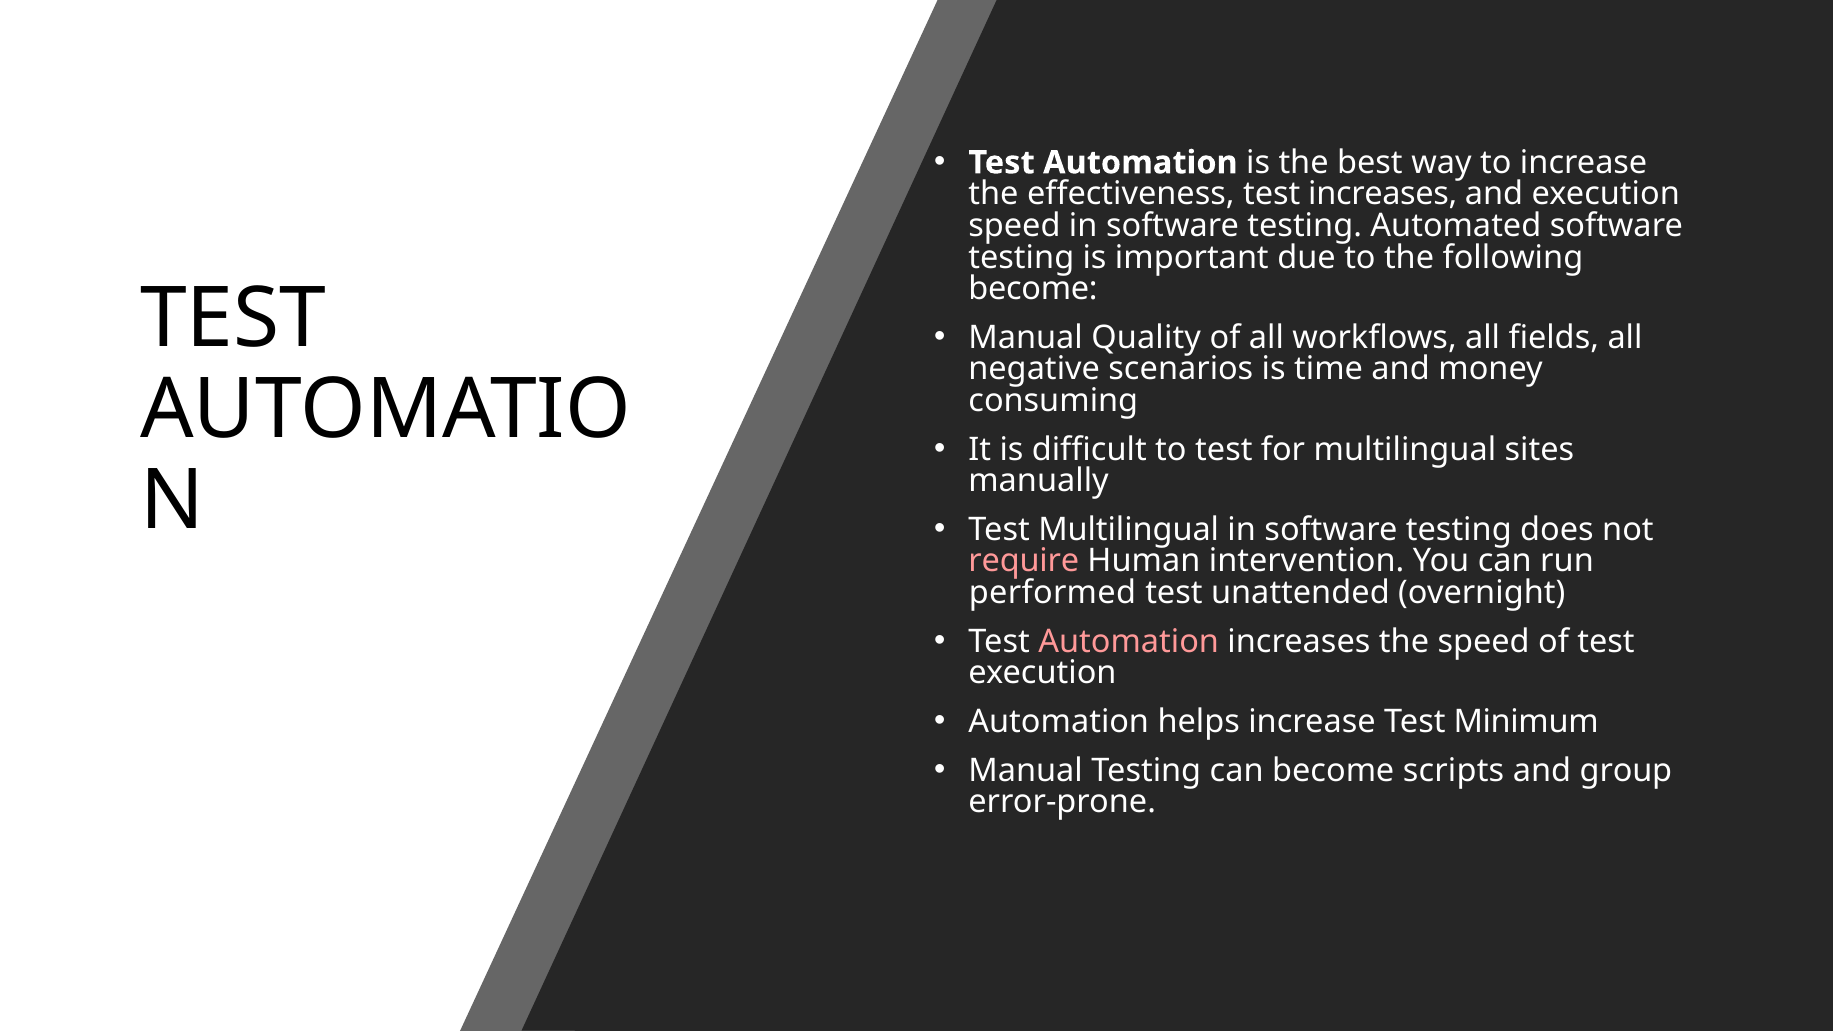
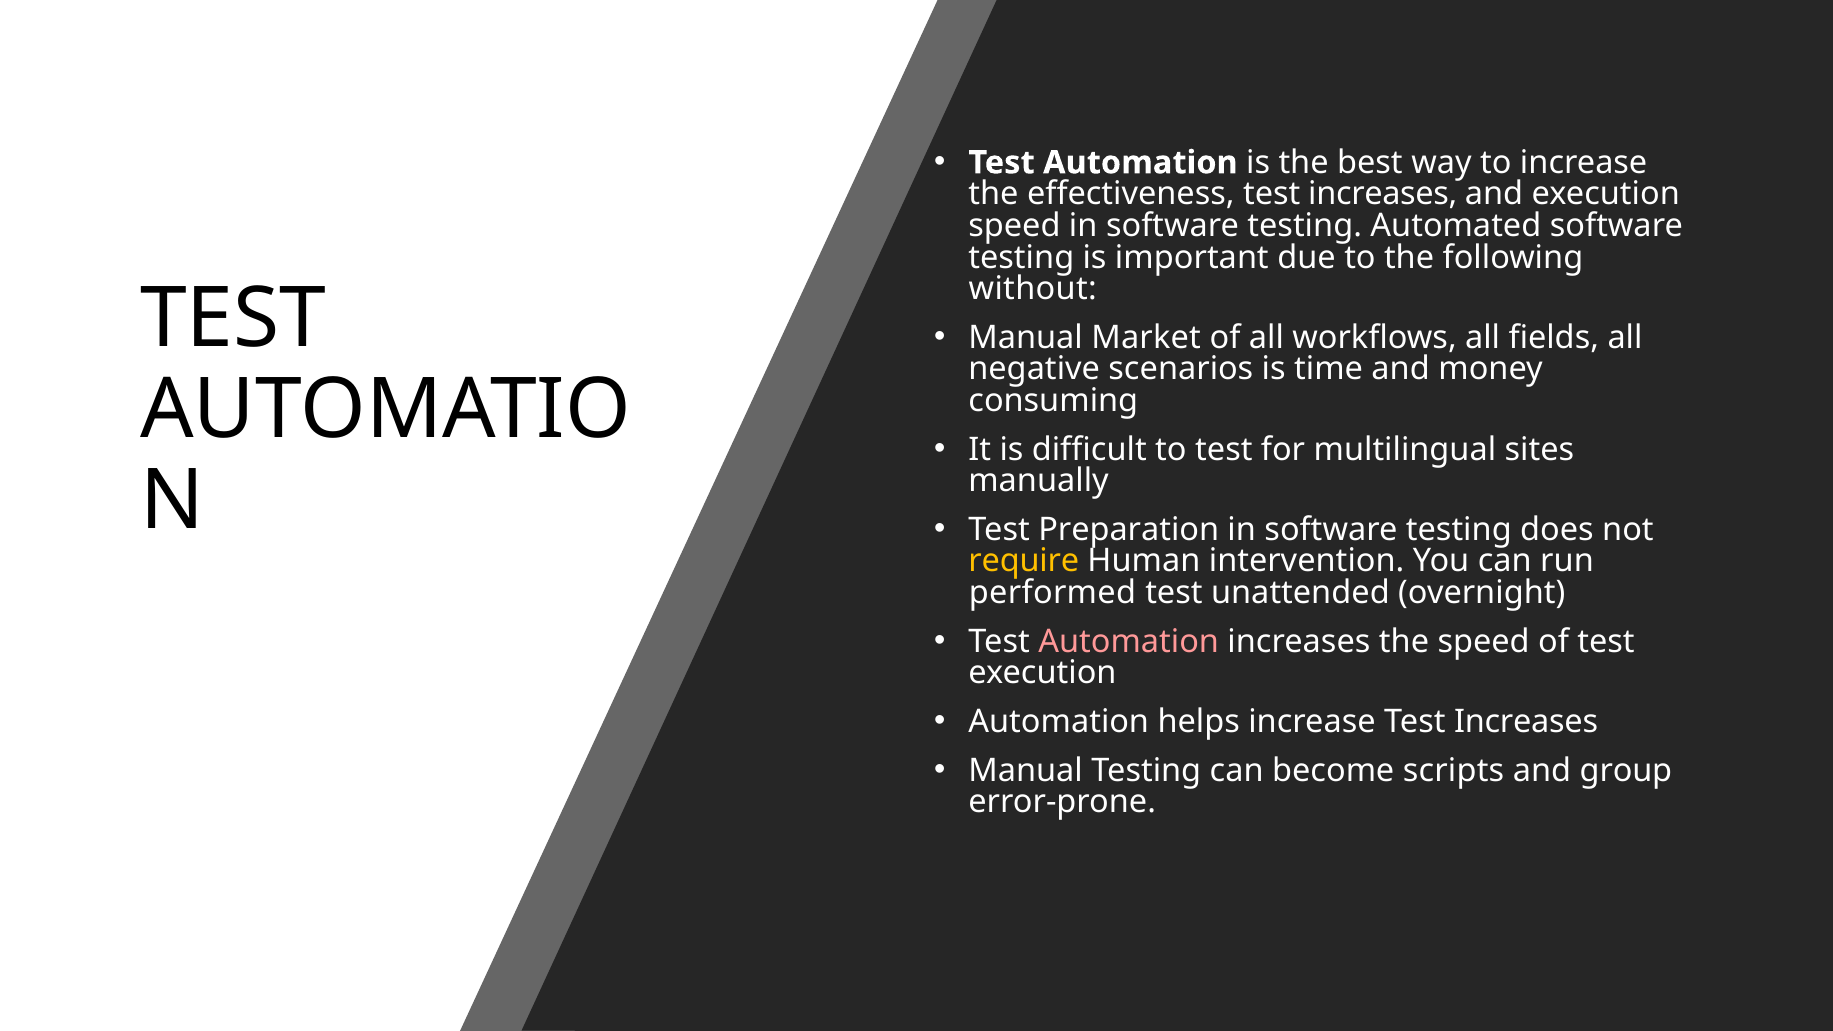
become: become -> without (1033, 289)
Quality: Quality -> Market (1146, 338)
Test Multilingual: Multilingual -> Preparation (1129, 530)
require colour: pink -> yellow (1024, 561)
increase Test Minimum: Minimum -> Increases (1526, 722)
